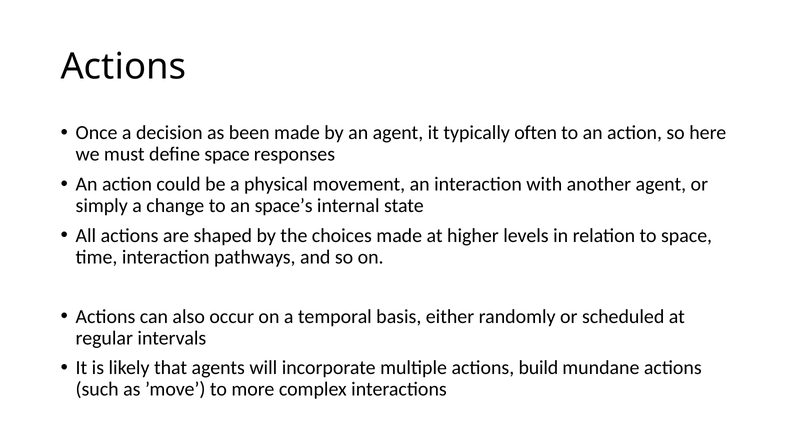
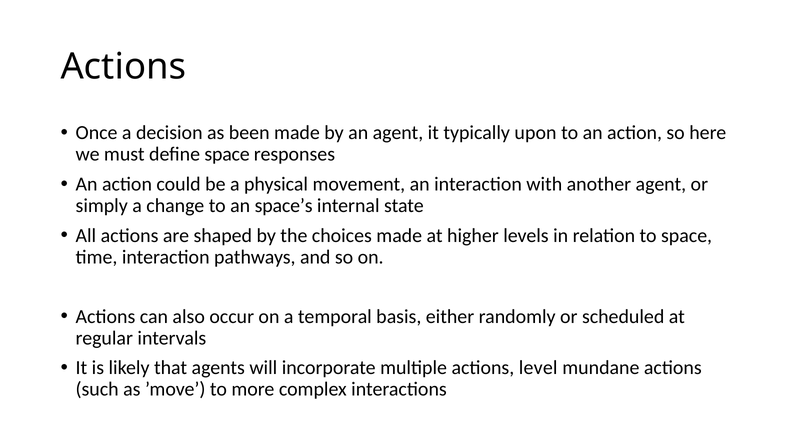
often: often -> upon (536, 133)
build: build -> level (538, 368)
